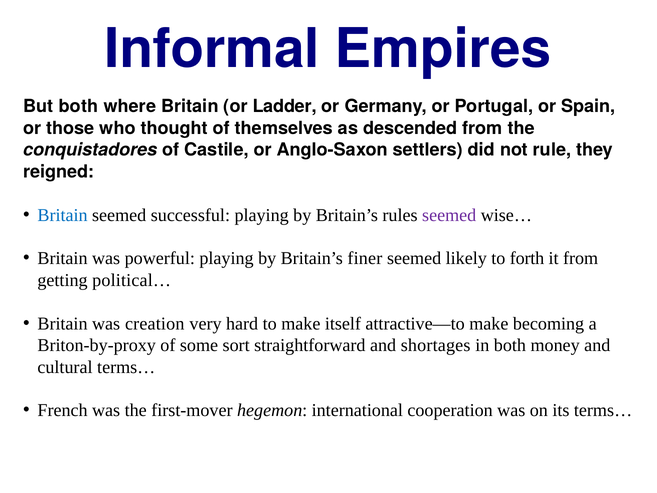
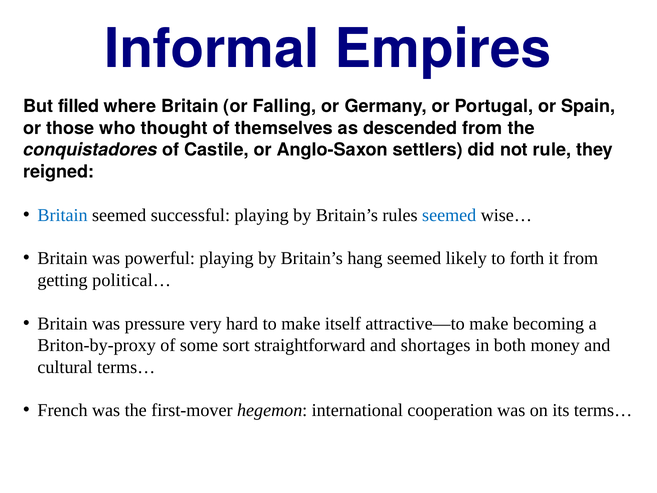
But both: both -> filled (79, 106)
Ladder: Ladder -> Falling (285, 106)
seemed colour: purple -> blue (449, 215)
finer: finer -> hang (365, 258)
creation: creation -> pressure (155, 323)
